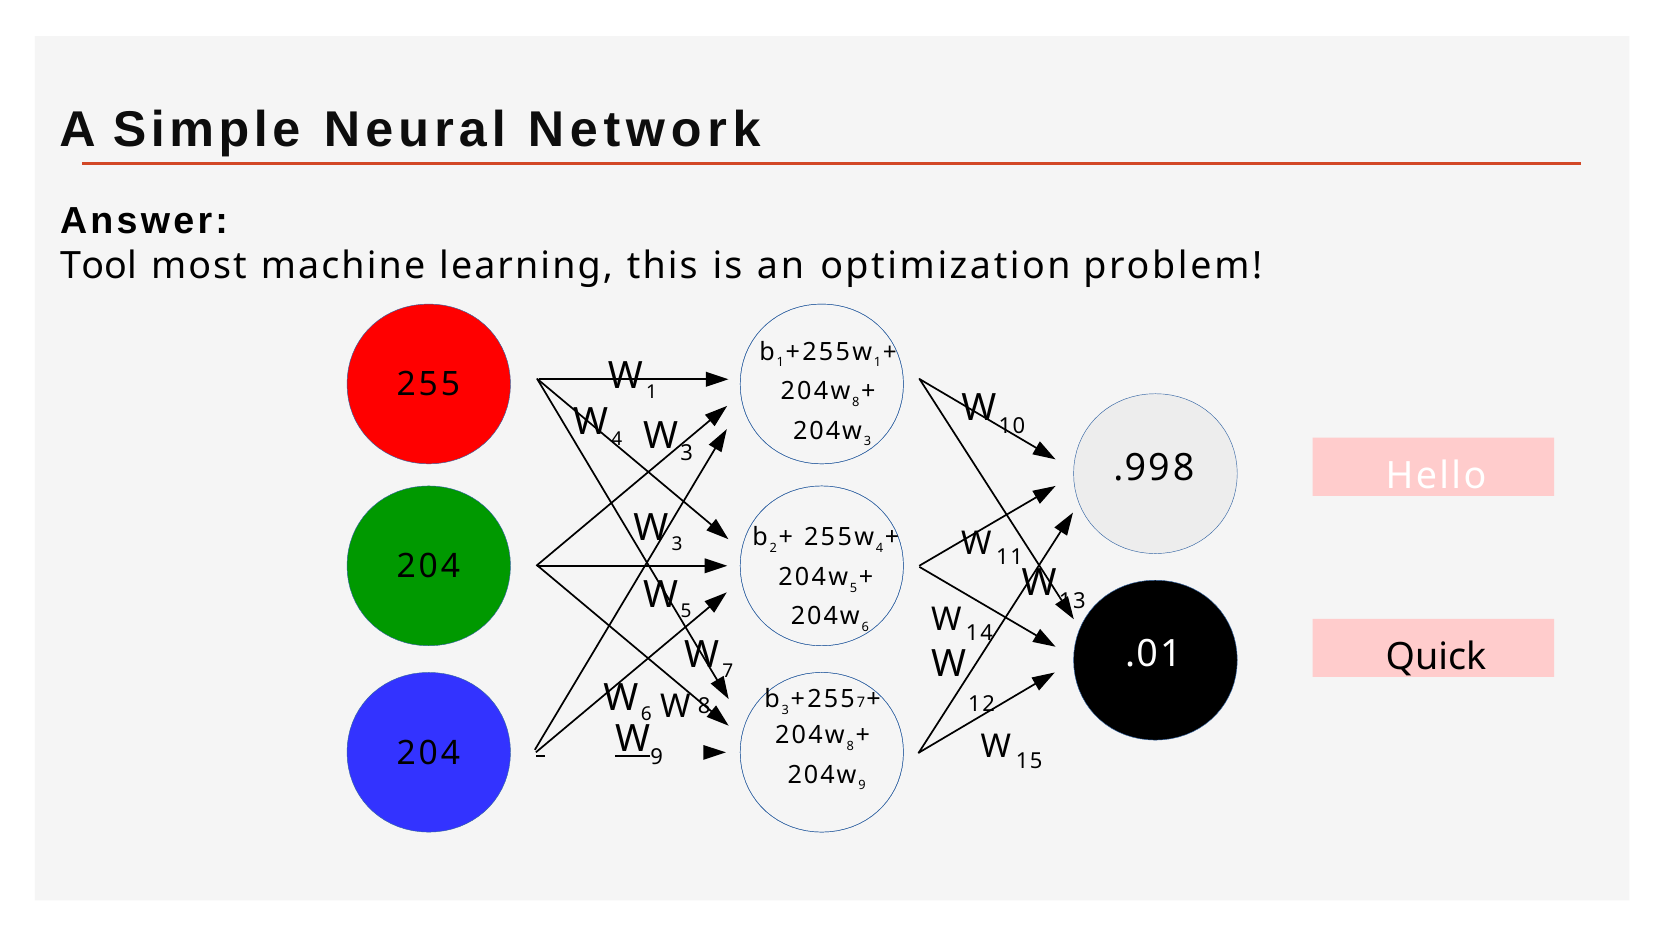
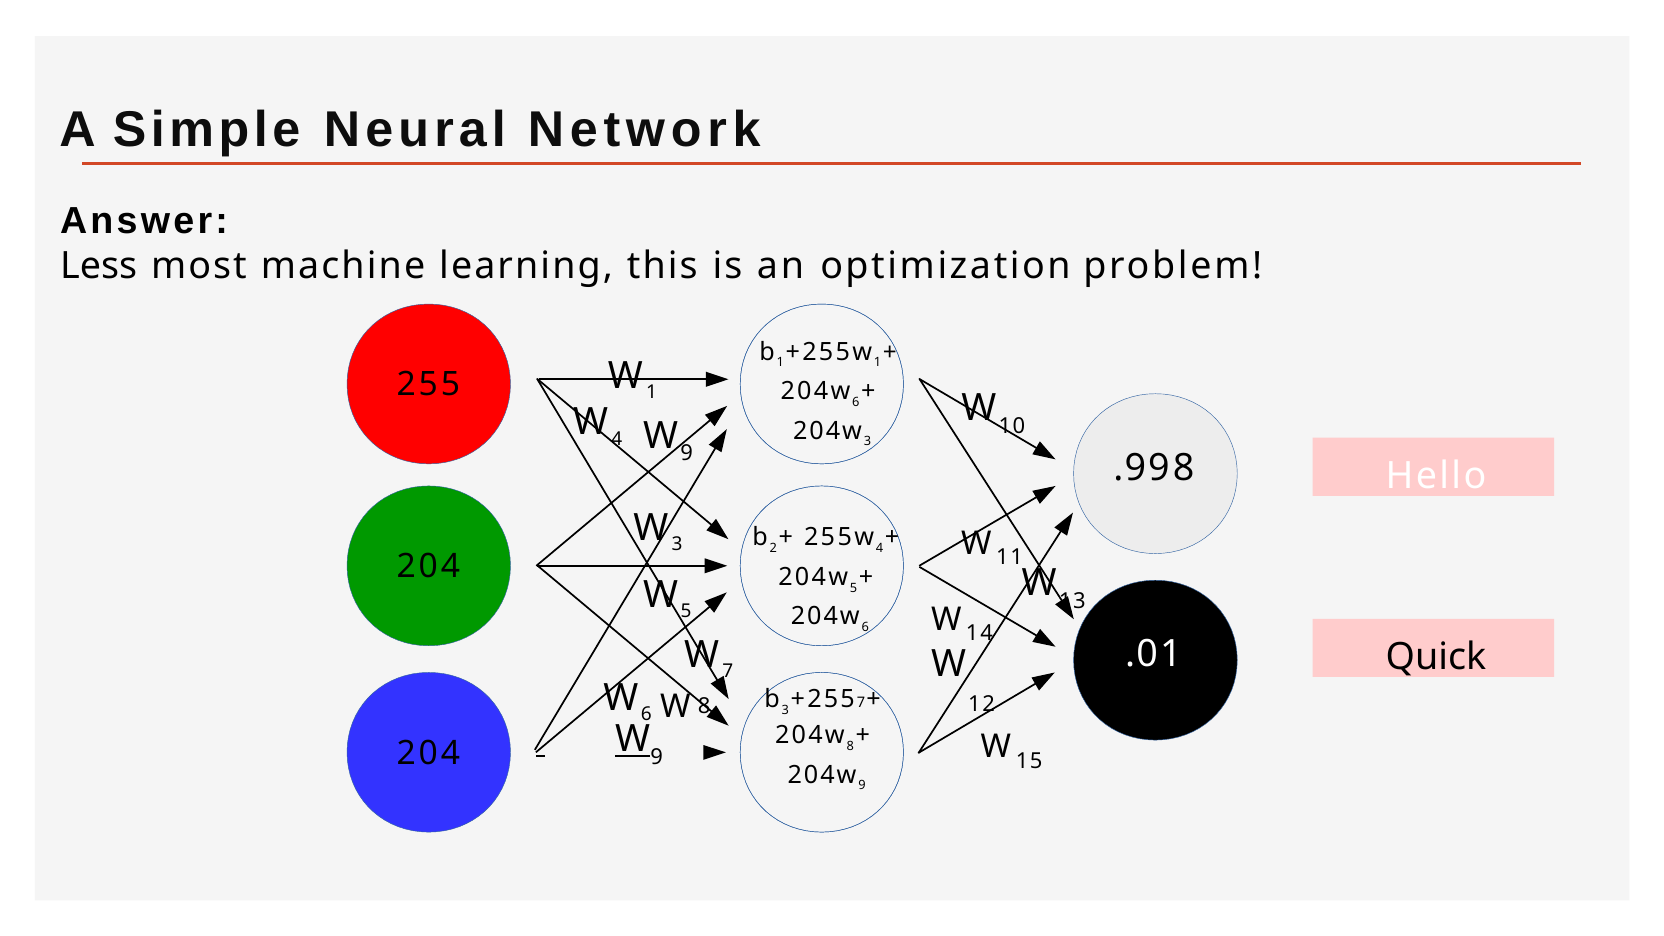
Tool: Tool -> Less (99, 266)
8: 8 -> 6 (856, 402)
3: 3 -> 9 (687, 454)
